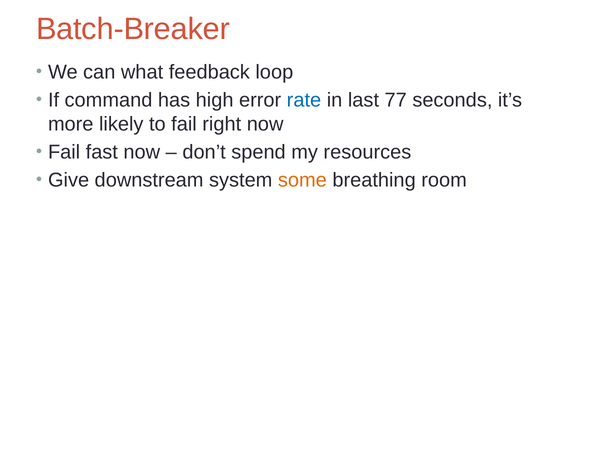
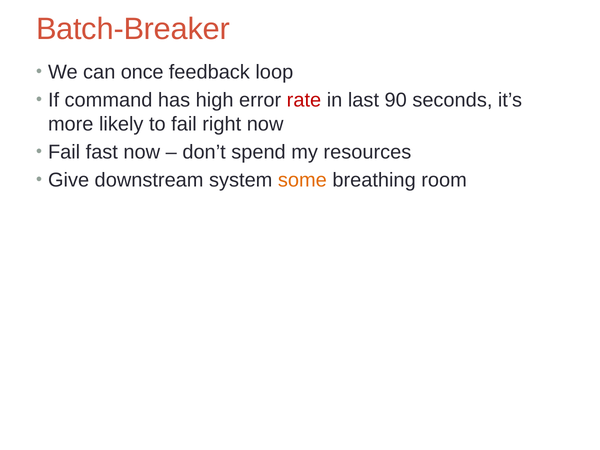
what: what -> once (142, 72)
rate colour: blue -> red (304, 100)
77: 77 -> 90 (396, 100)
